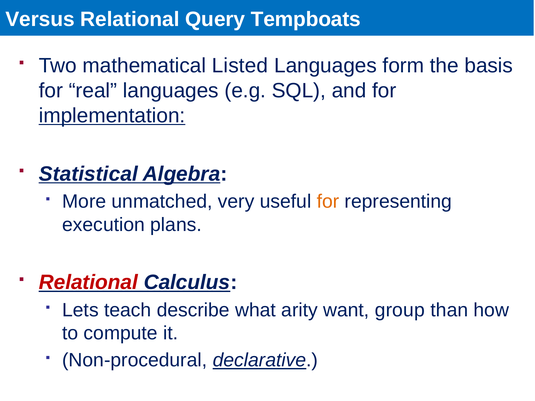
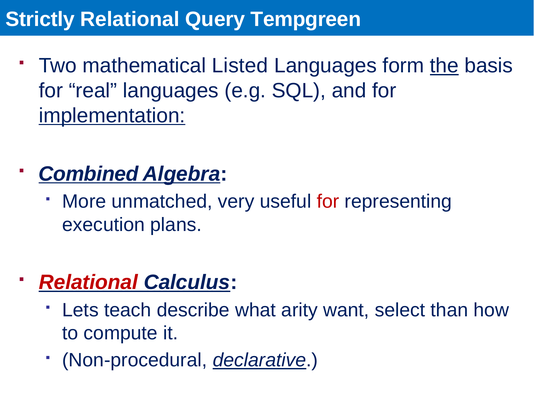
Versus: Versus -> Strictly (40, 19)
Tempboats: Tempboats -> Tempgreen (306, 19)
the underline: none -> present (444, 66)
Statistical: Statistical -> Combined (88, 174)
for colour: orange -> red (328, 202)
group: group -> select (400, 310)
